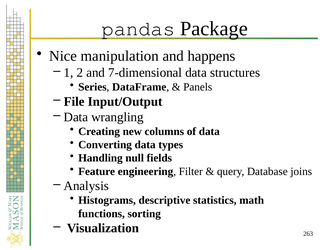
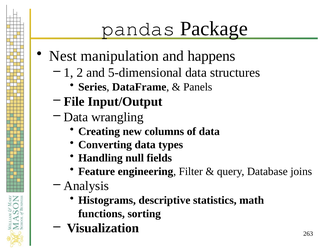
Nice: Nice -> Nest (63, 56)
7-dimensional: 7-dimensional -> 5-dimensional (145, 73)
